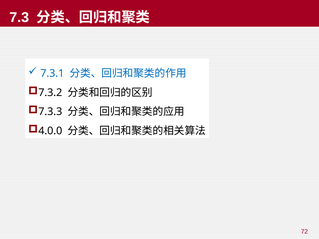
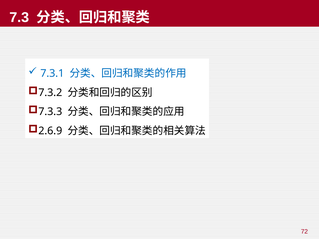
4.0.0: 4.0.0 -> 2.6.9 (50, 131)
